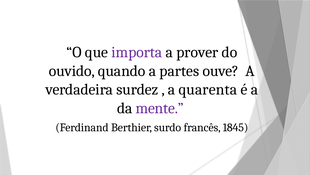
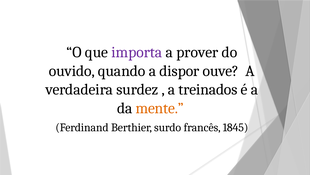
partes: partes -> dispor (179, 71)
quarenta: quarenta -> treinados (208, 89)
mente colour: purple -> orange (160, 108)
